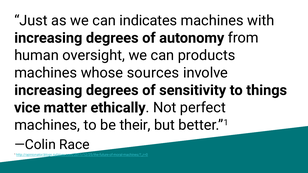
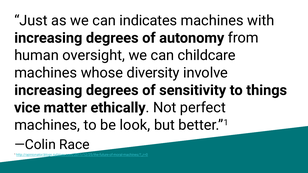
products: products -> childcare (207, 55)
sources: sources -> diversity (153, 73)
their: their -> look (135, 125)
